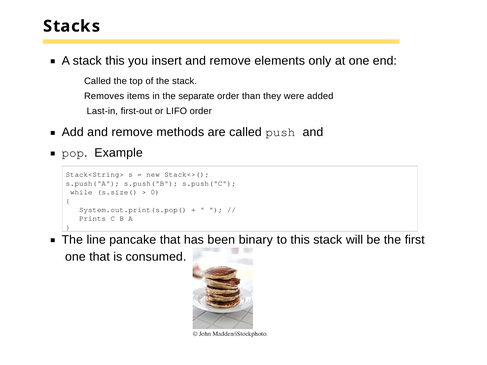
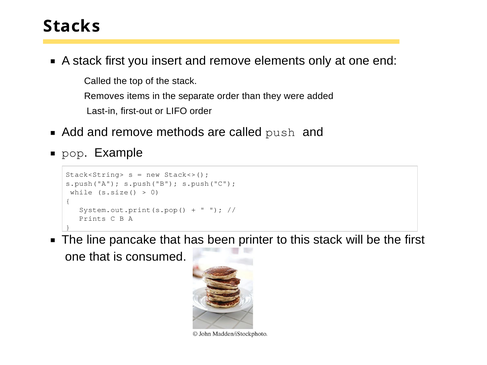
stack this: this -> first (115, 61)
binary: binary -> printer (256, 240)
